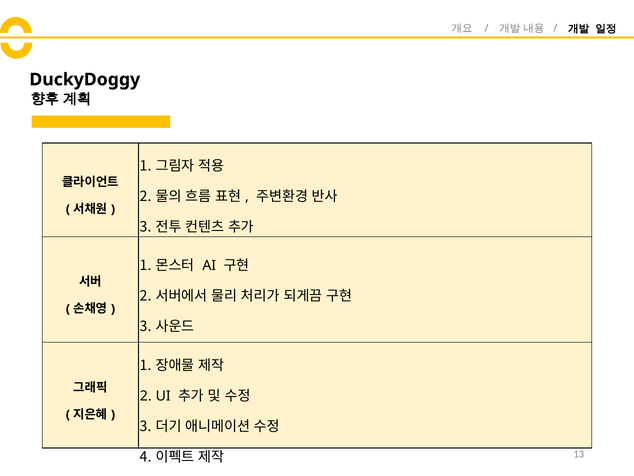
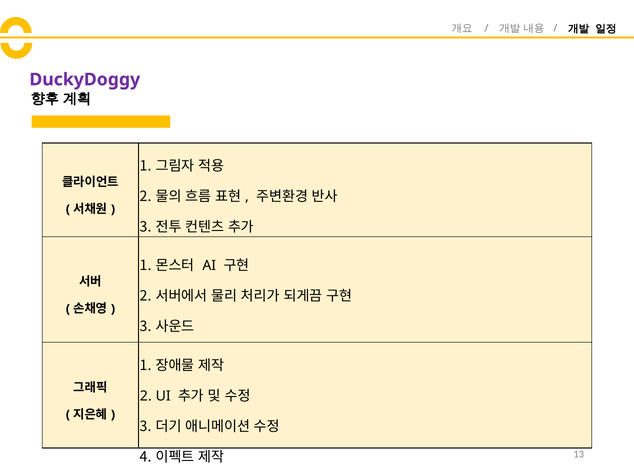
DuckyDoggy colour: black -> purple (85, 79)
